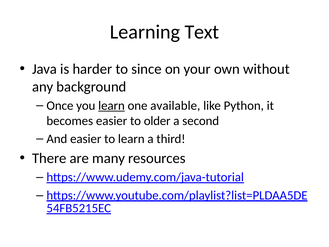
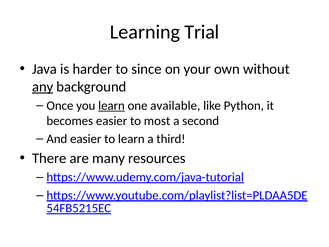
Text: Text -> Trial (202, 32)
any underline: none -> present (43, 87)
older: older -> most (157, 121)
